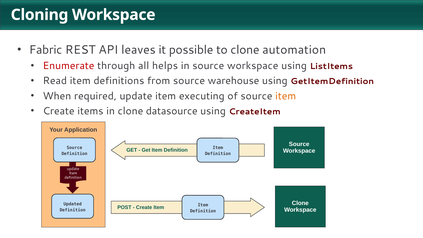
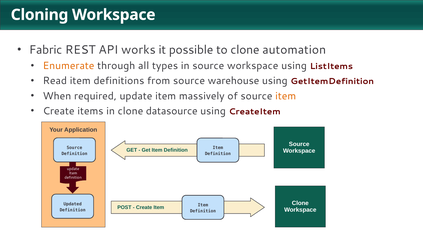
leaves: leaves -> works (138, 50)
Enumerate colour: red -> orange (69, 66)
helps: helps -> types (165, 66)
executing: executing -> massively (202, 96)
